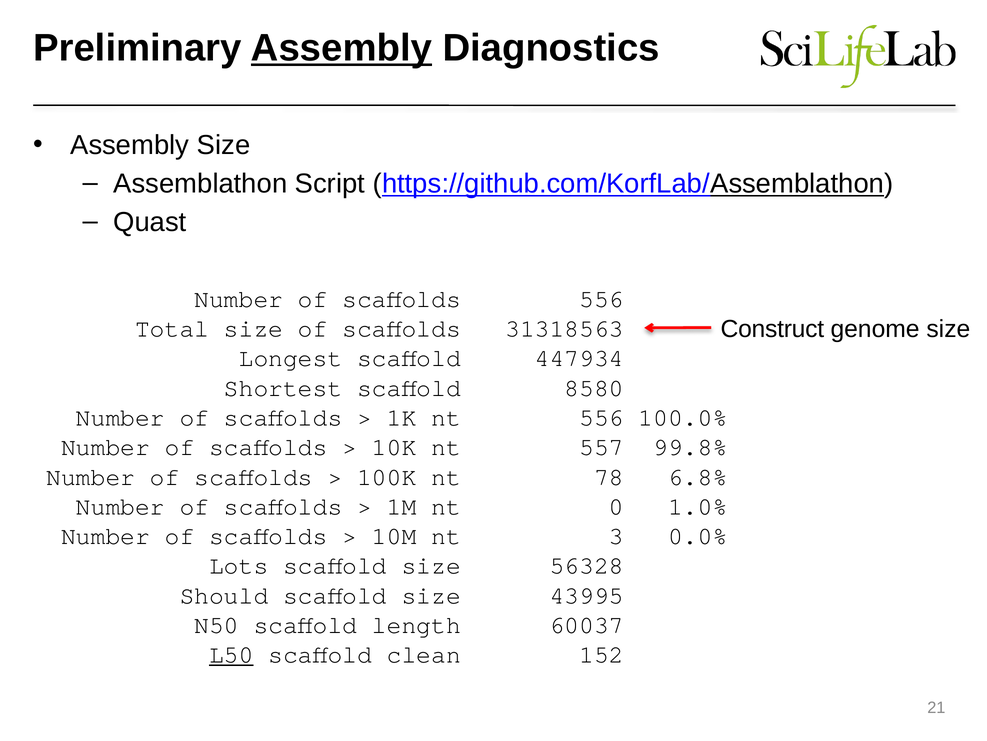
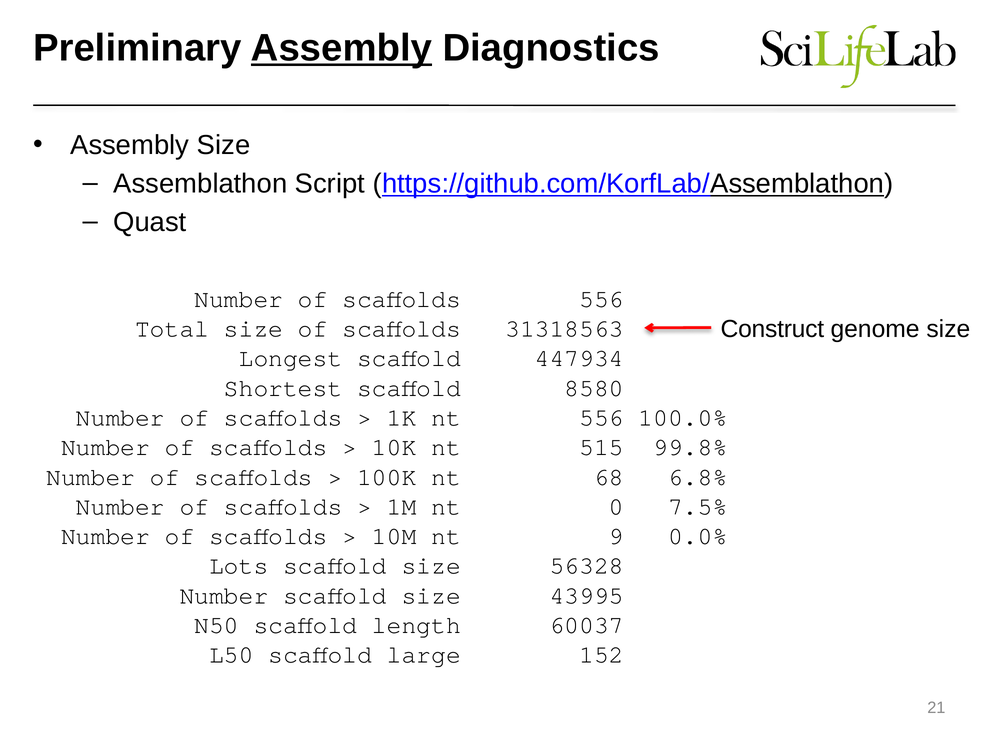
557: 557 -> 515 (601, 447)
78: 78 -> 68 (609, 476)
1.0%: 1.0% -> 7.5% (698, 506)
3: 3 -> 9 (616, 536)
Should: Should -> Number (224, 595)
L50 underline: present -> none (231, 654)
clean: clean -> large (424, 654)
